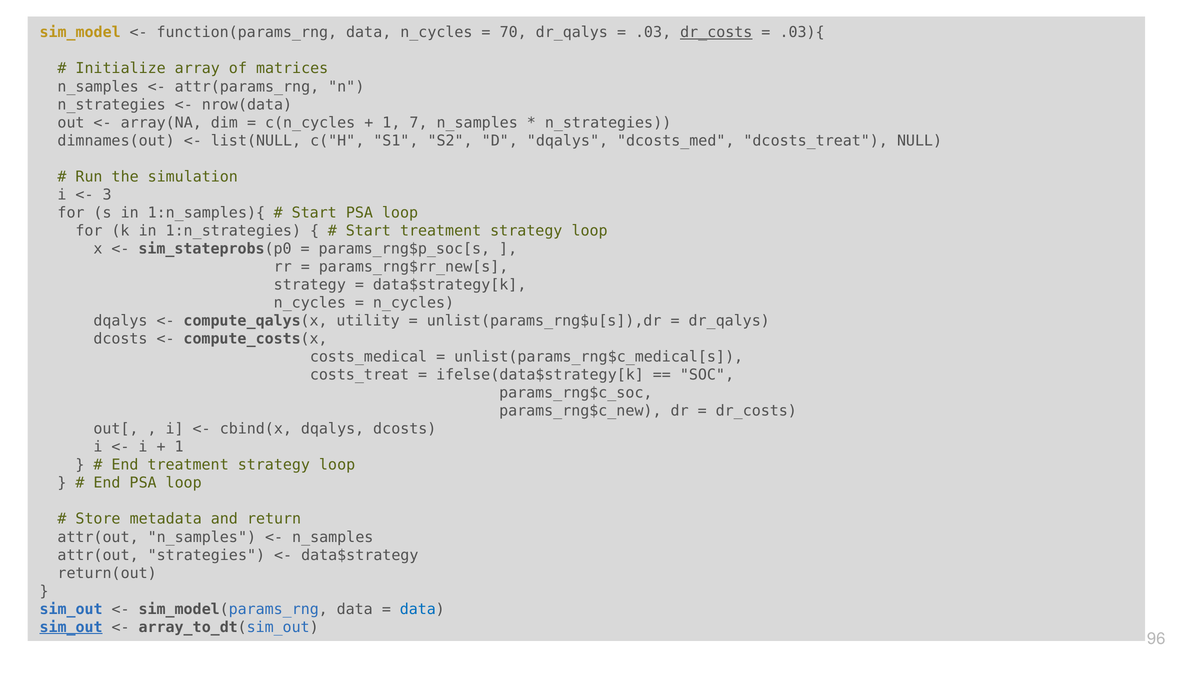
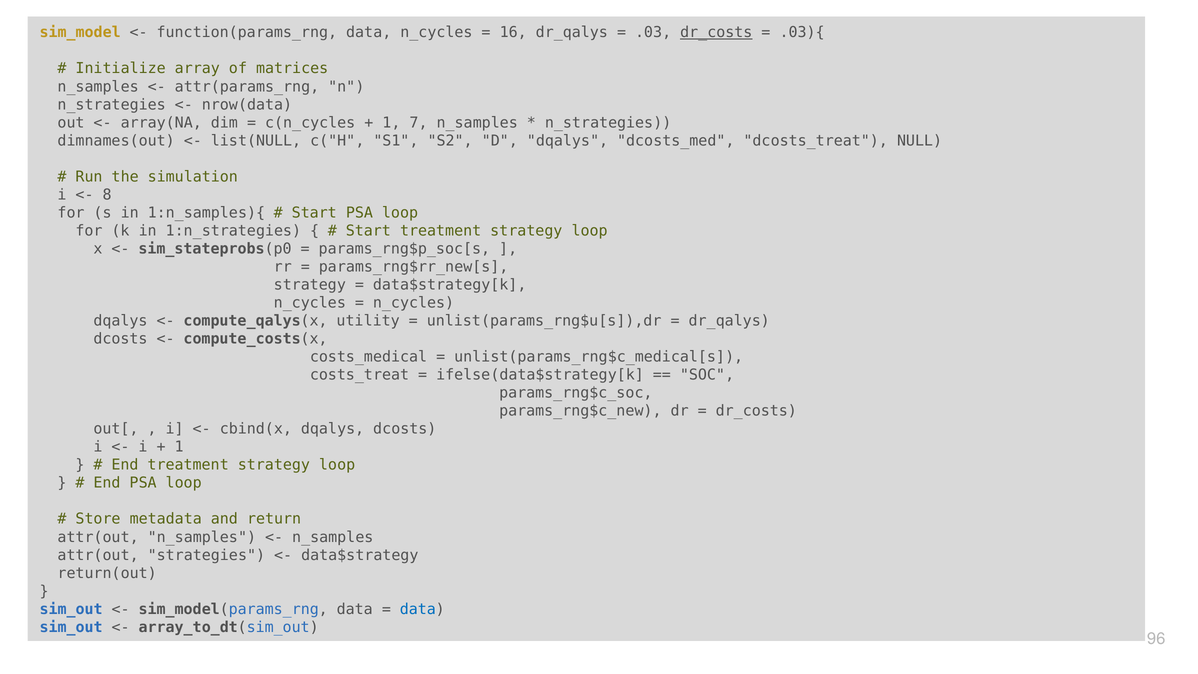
70: 70 -> 16 (513, 32)
3: 3 -> 8 (107, 195)
sim_out underline: present -> none (71, 627)
